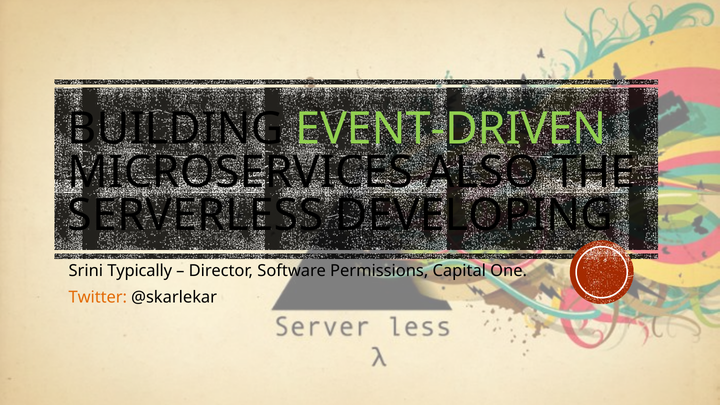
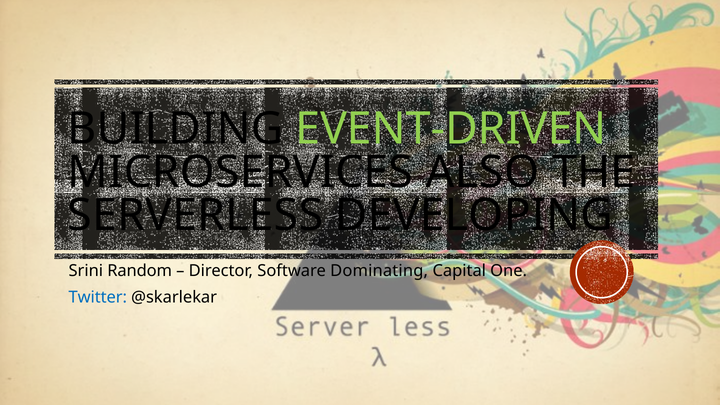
Typically: Typically -> Random (140, 271)
Permissions: Permissions -> Dominating (379, 271)
Twitter colour: orange -> blue (98, 298)
